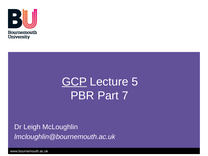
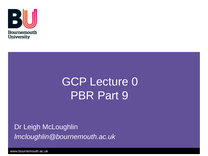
GCP underline: present -> none (74, 82)
5: 5 -> 0 (135, 82)
7: 7 -> 9 (125, 96)
